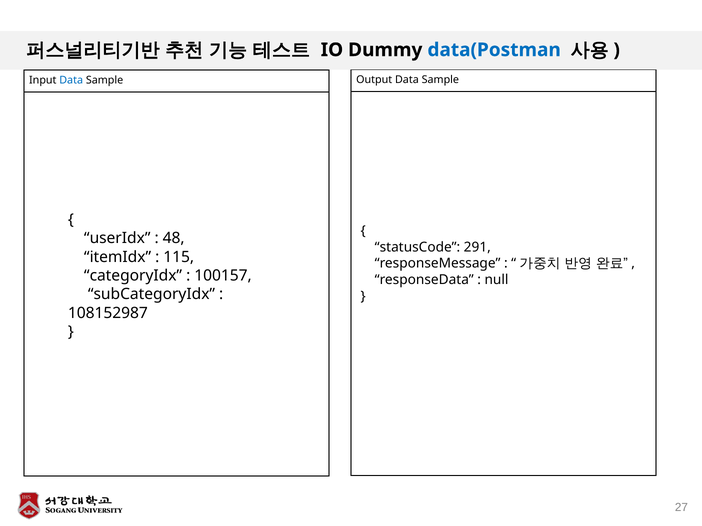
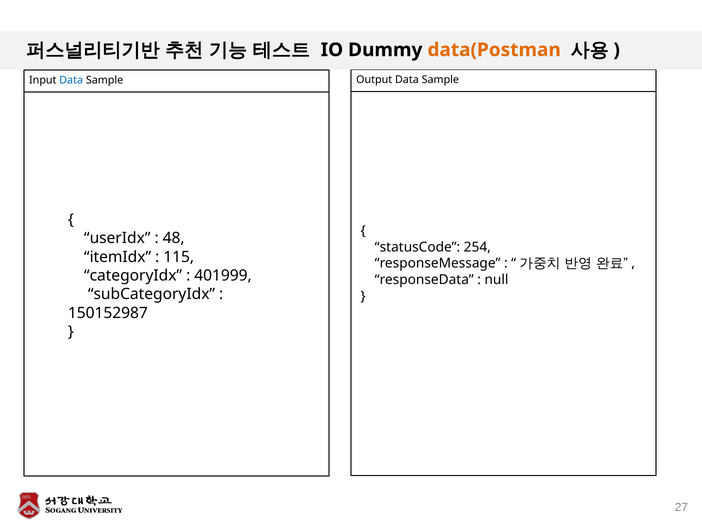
data(Postman colour: blue -> orange (494, 50)
291: 291 -> 254 (477, 247)
100157: 100157 -> 401999 (223, 276)
108152987: 108152987 -> 150152987 (108, 313)
